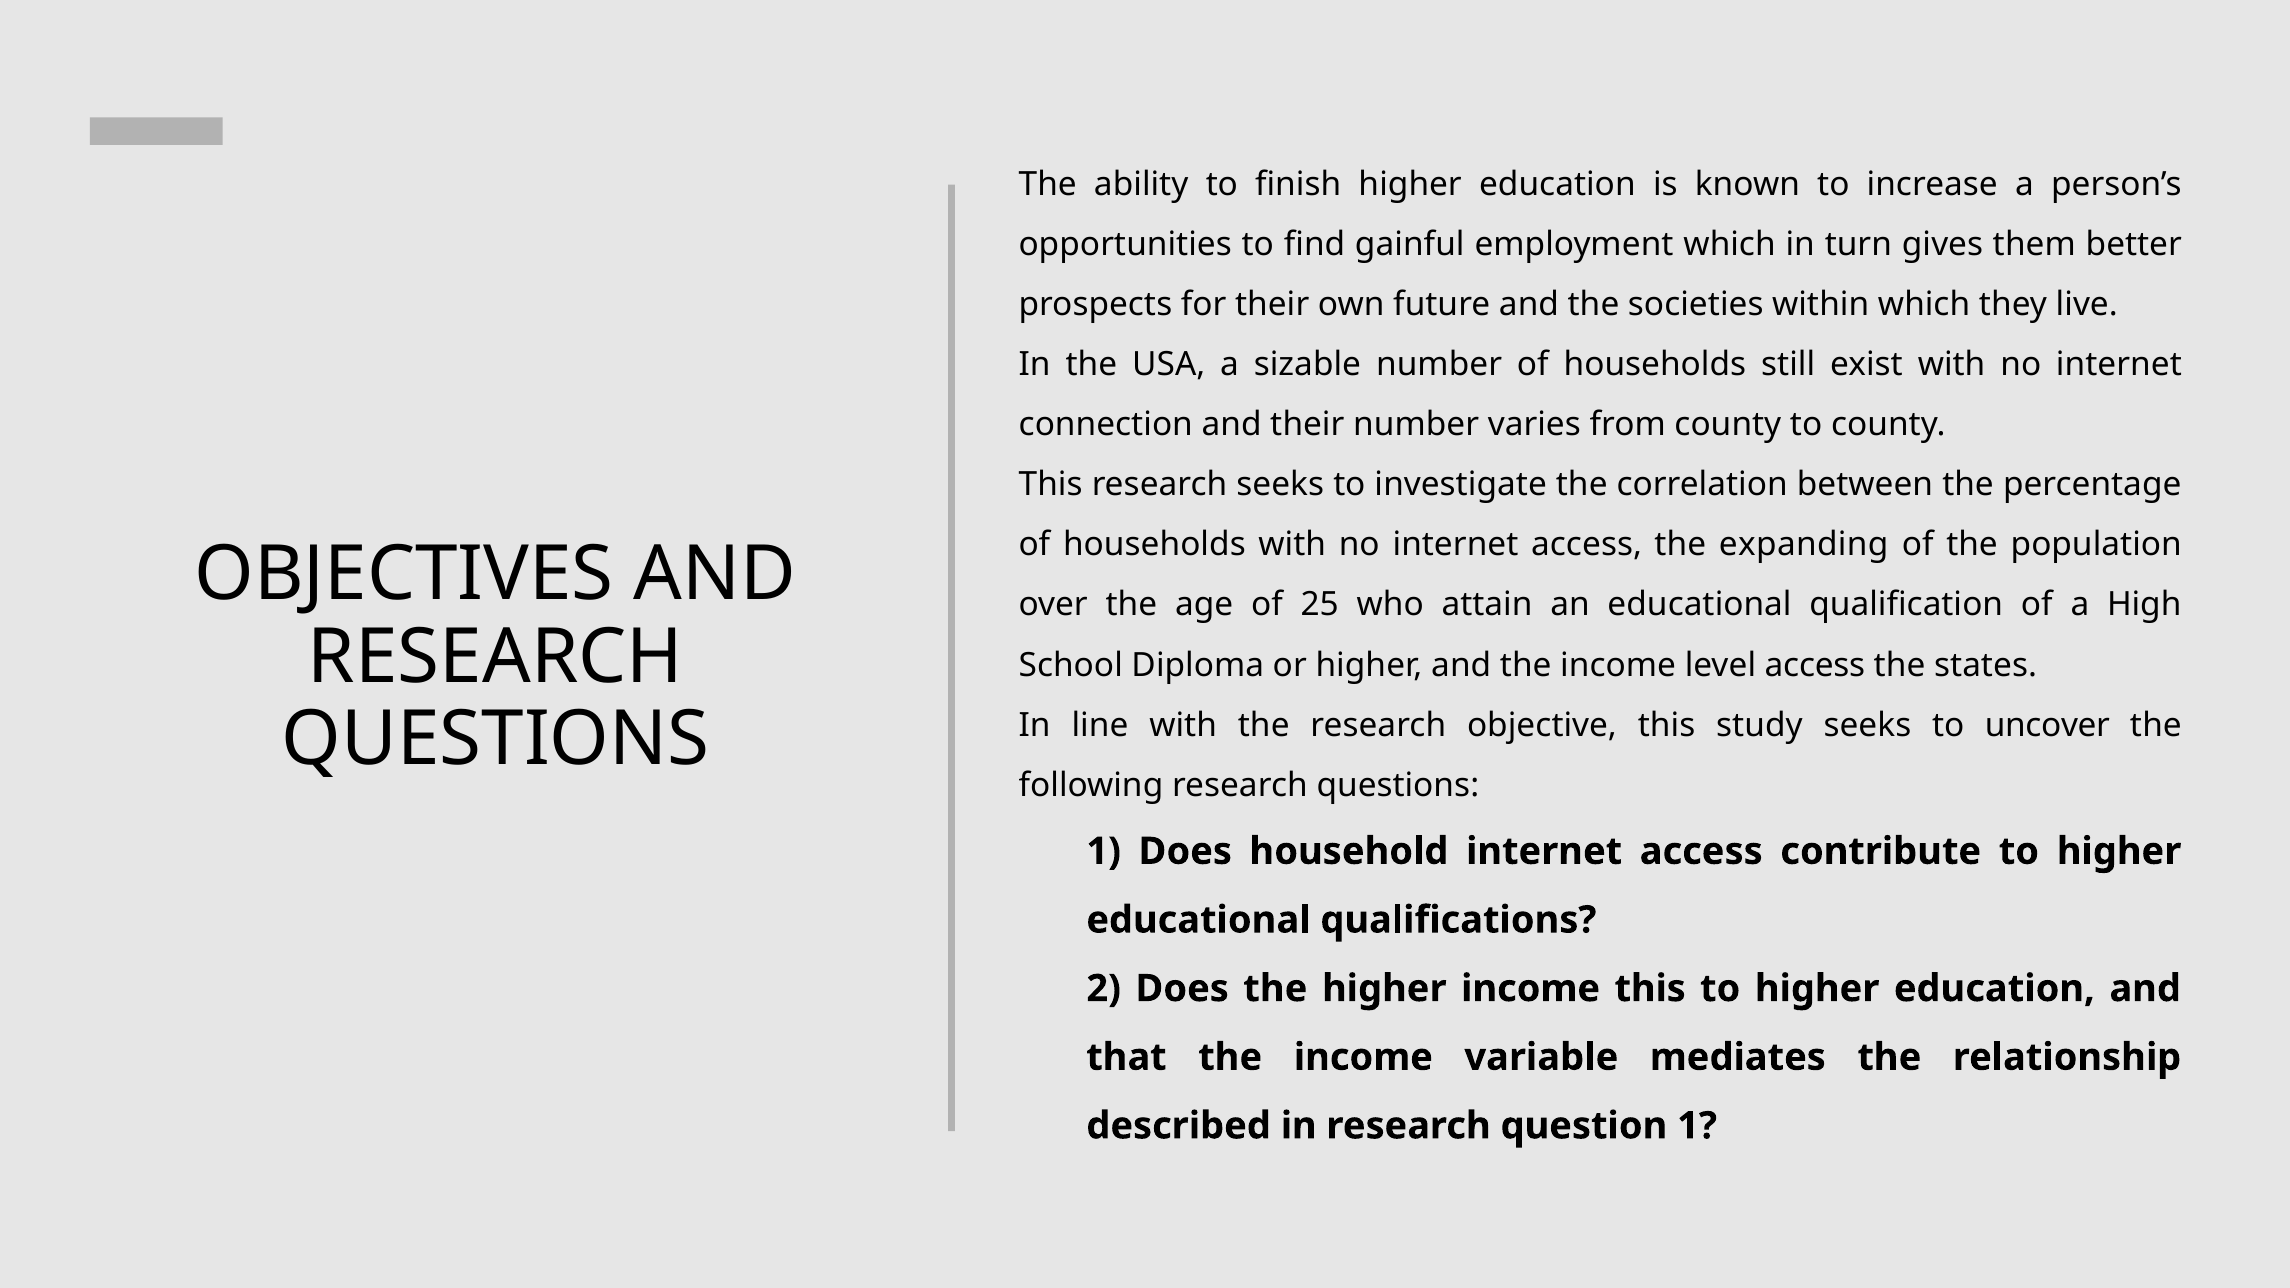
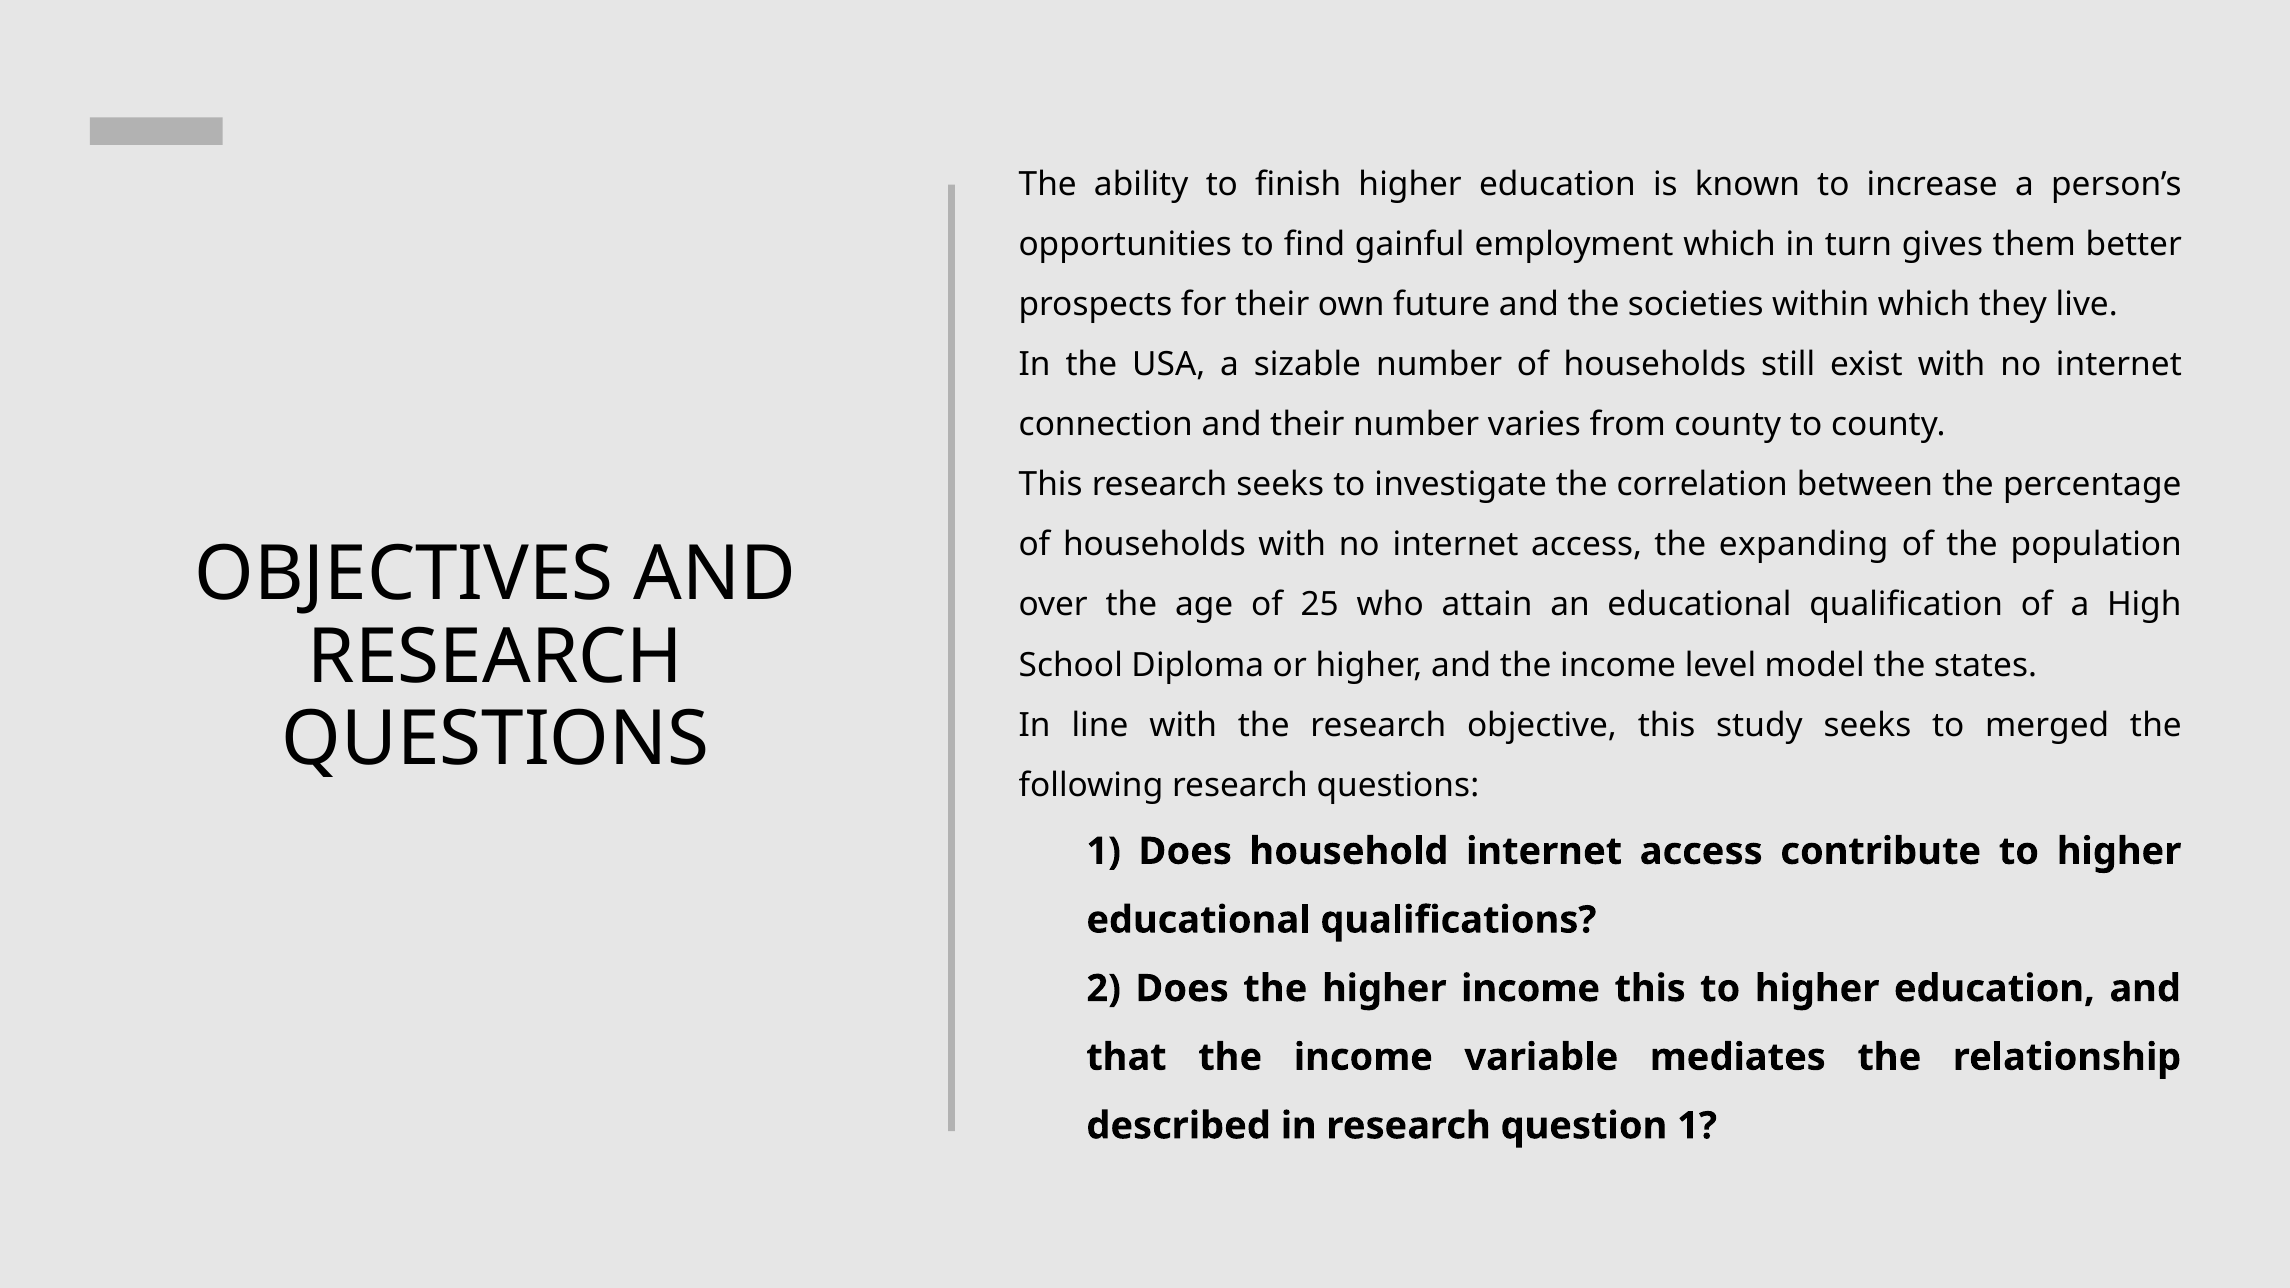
level access: access -> model (1815, 665)
uncover: uncover -> merged (2047, 725)
